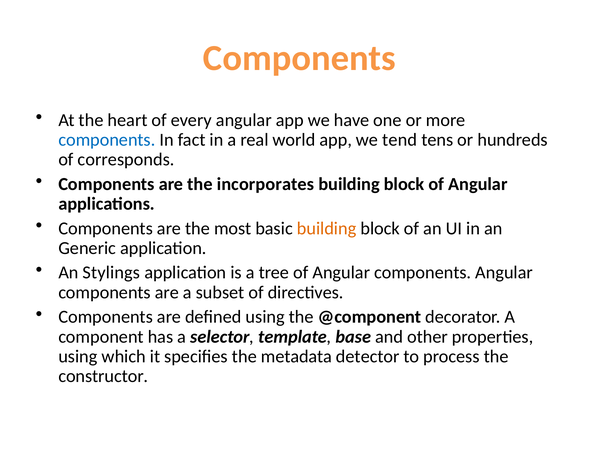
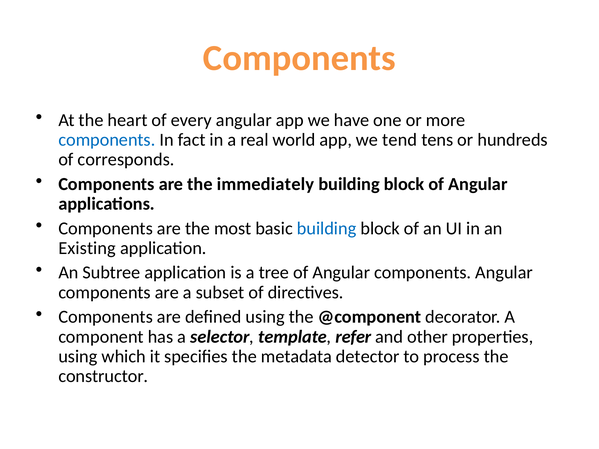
incorporates: incorporates -> immediately (265, 184)
building colour: orange -> blue (327, 228)
Generic: Generic -> Existing (87, 248)
Stylings: Stylings -> Subtree (112, 273)
base: base -> refer (353, 337)
